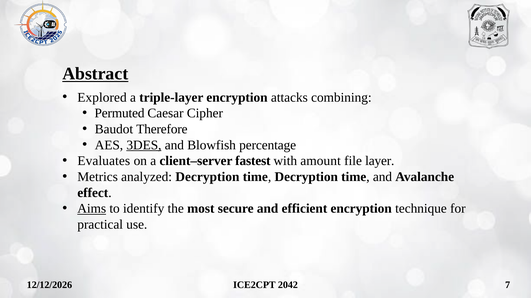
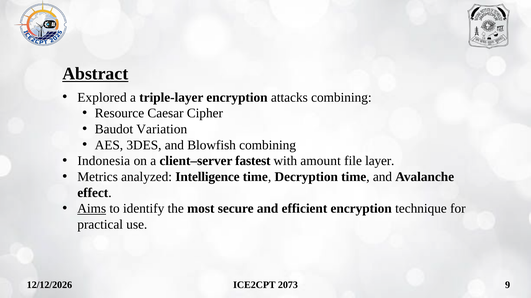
Permuted: Permuted -> Resource (119, 113)
Therefore: Therefore -> Variation (162, 129)
3DES underline: present -> none (144, 145)
Blowfish percentage: percentage -> combining (268, 145)
Evaluates: Evaluates -> Indonesia (104, 161)
analyzed Decryption: Decryption -> Intelligence (208, 177)
2042: 2042 -> 2073 (288, 285)
7: 7 -> 9 (508, 285)
